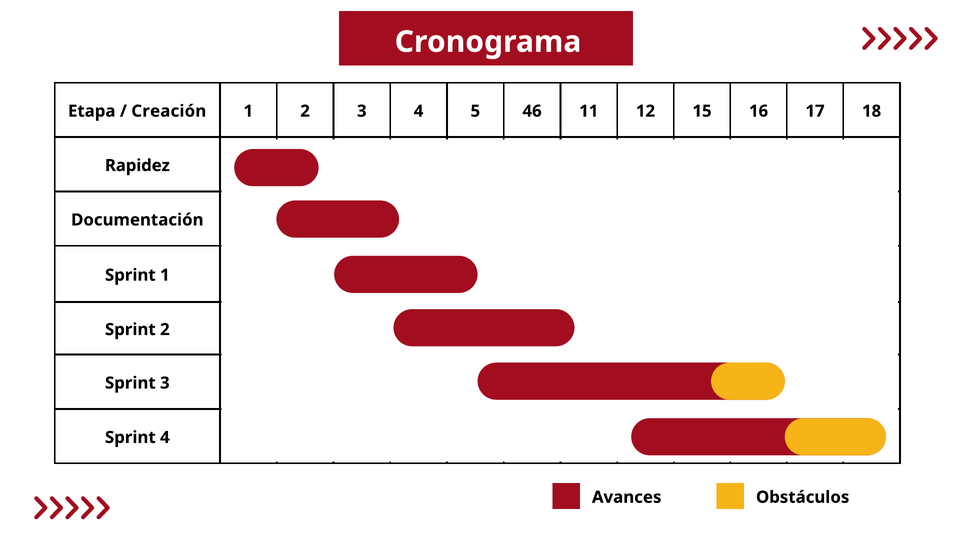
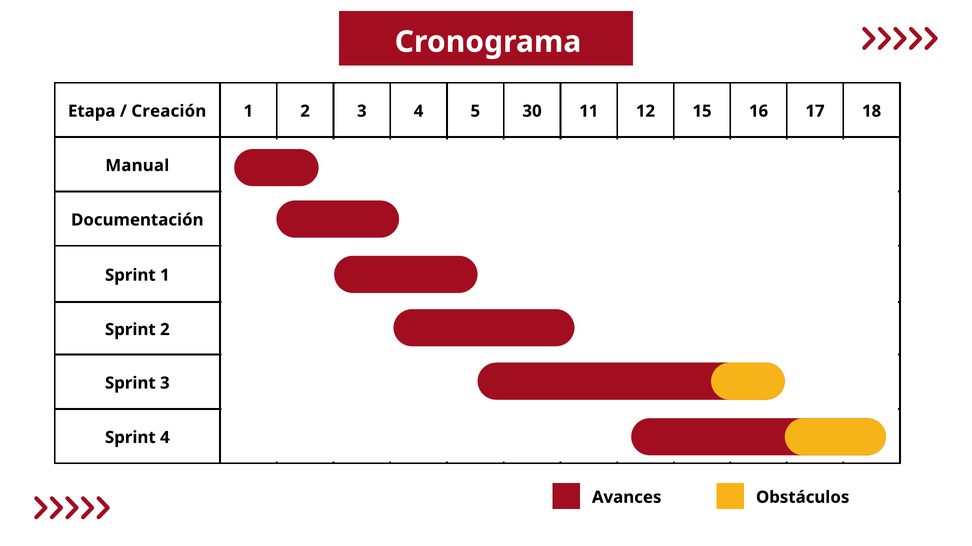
46: 46 -> 30 (532, 111)
Rapidez: Rapidez -> Manual (137, 166)
